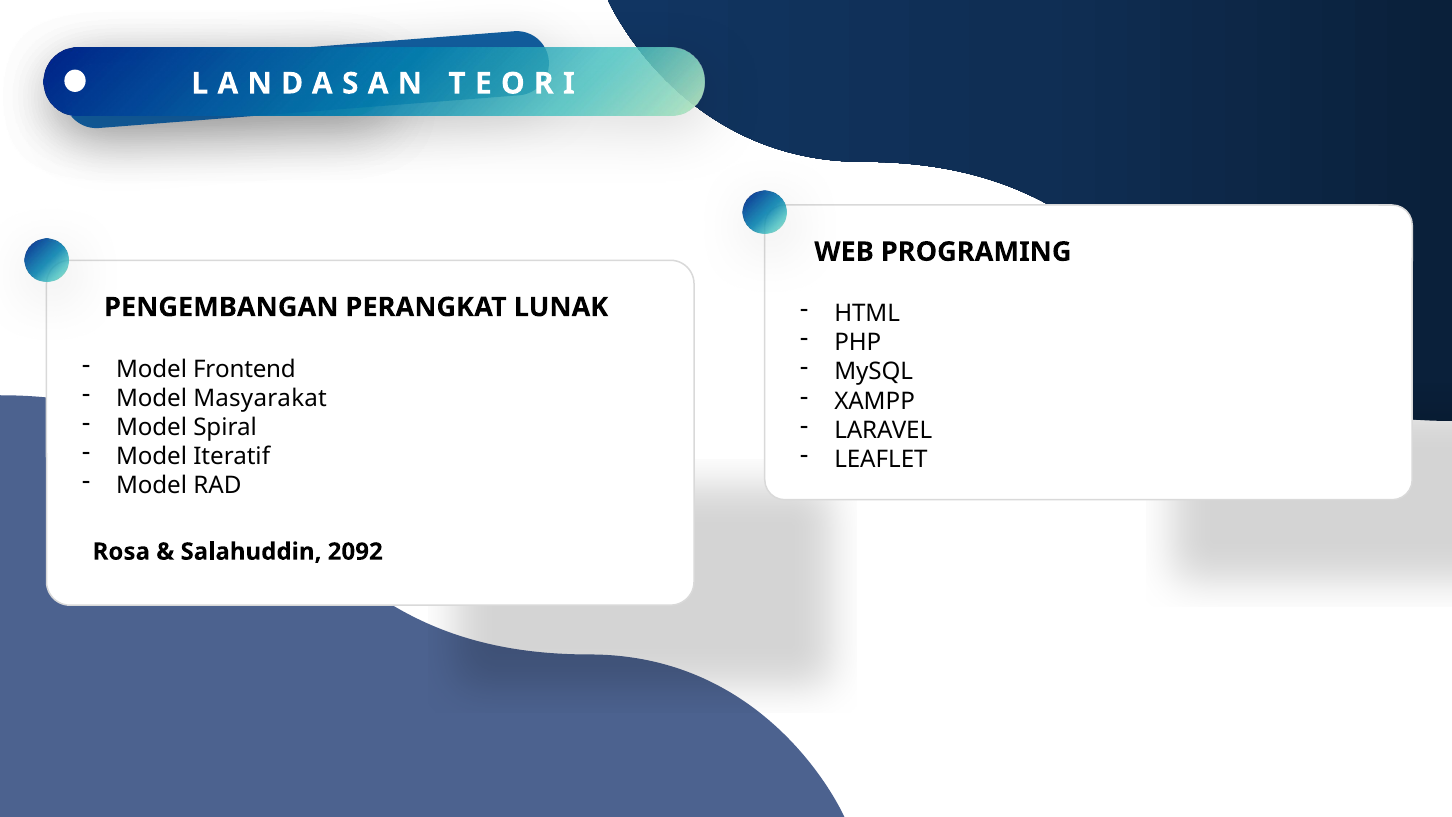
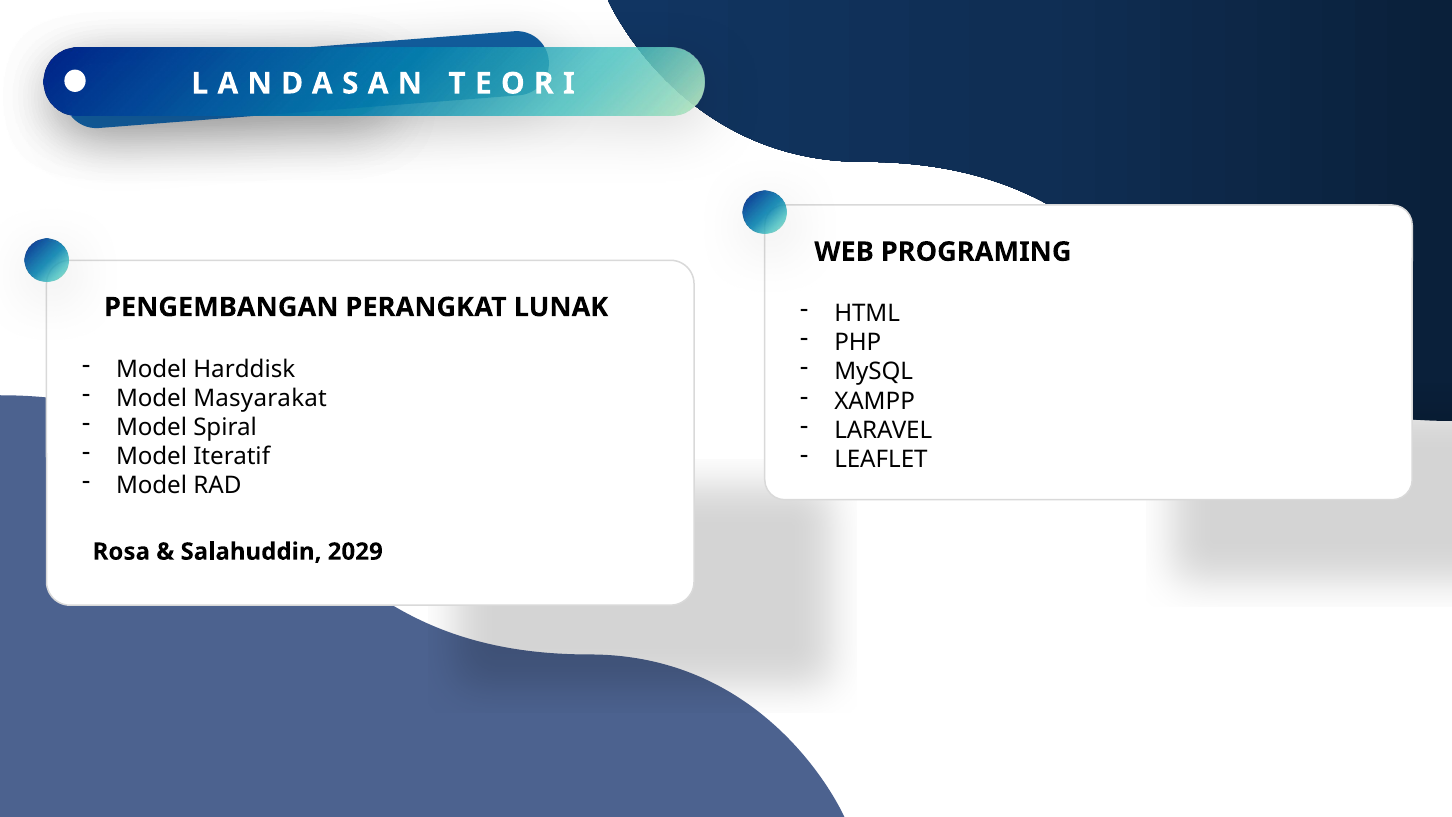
Frontend: Frontend -> Harddisk (244, 369)
2092: 2092 -> 2029 (355, 552)
